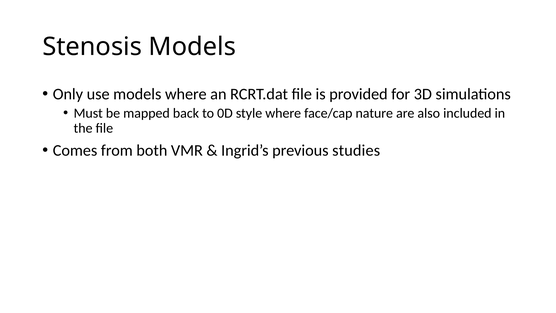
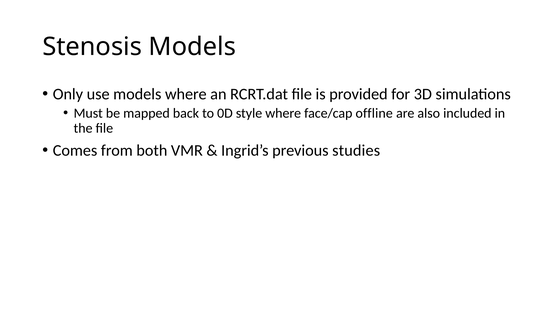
nature: nature -> offline (374, 113)
